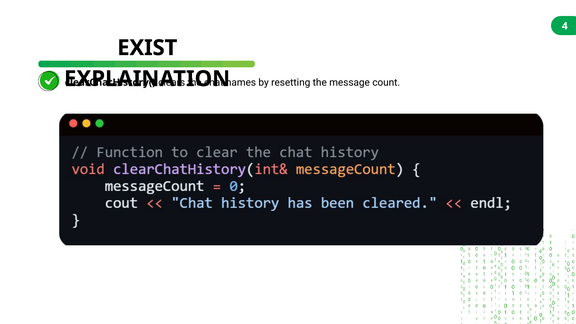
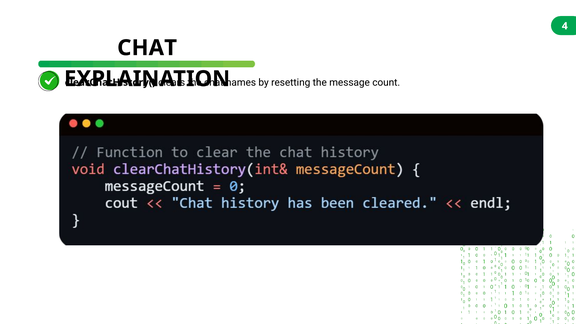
EXIST: EXIST -> CHAT (147, 48)
